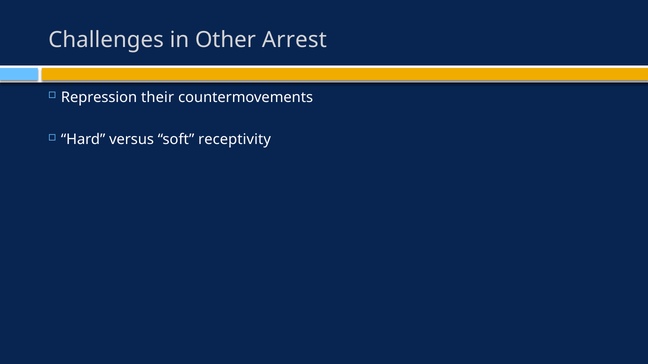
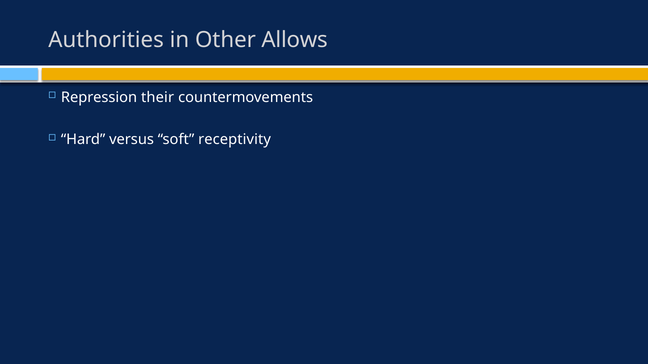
Challenges: Challenges -> Authorities (106, 40)
Arrest: Arrest -> Allows (295, 40)
